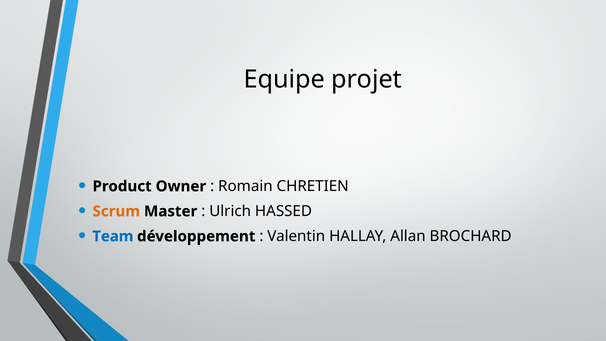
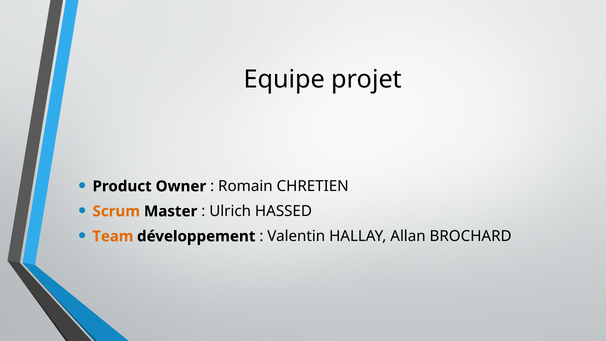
Team colour: blue -> orange (113, 236)
